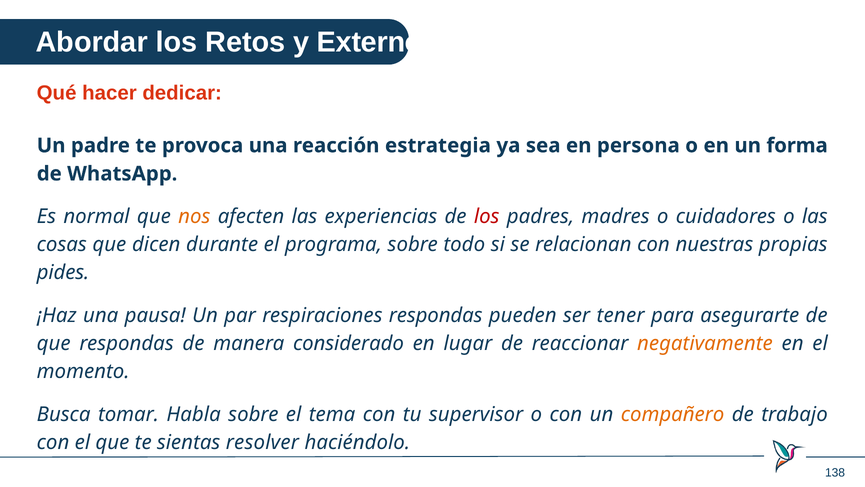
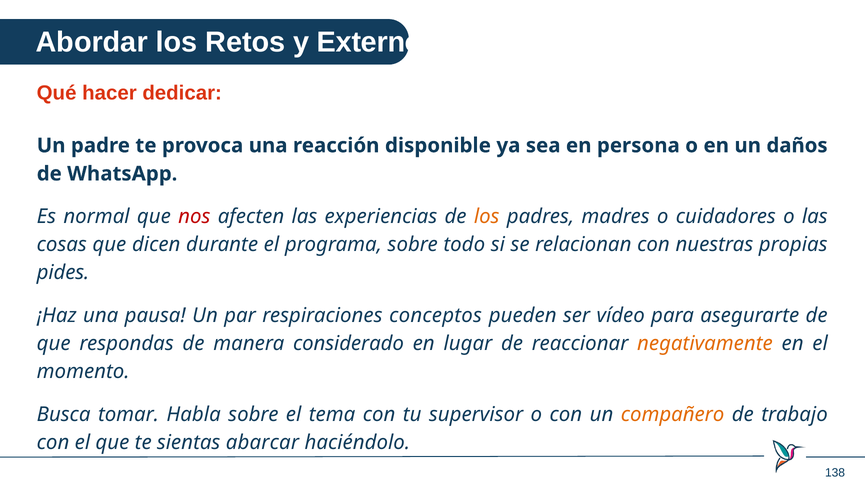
estrategia: estrategia -> disponible (438, 145)
forma: forma -> daños (797, 145)
nos colour: orange -> red (194, 216)
los colour: red -> orange (487, 216)
respiraciones respondas: respondas -> conceptos (436, 315)
tener: tener -> vídeo (621, 315)
resolver: resolver -> abarcar (262, 442)
